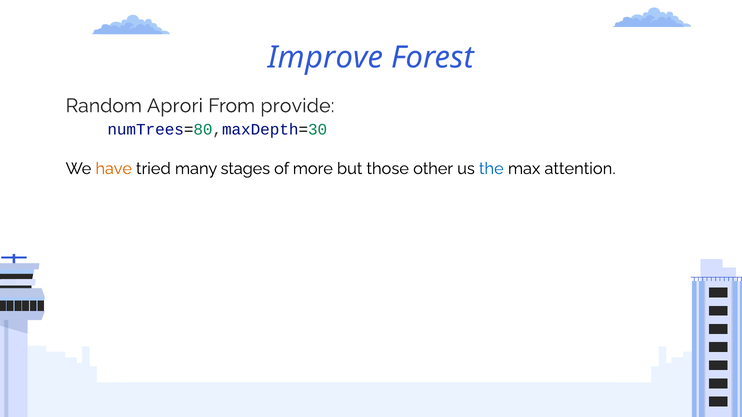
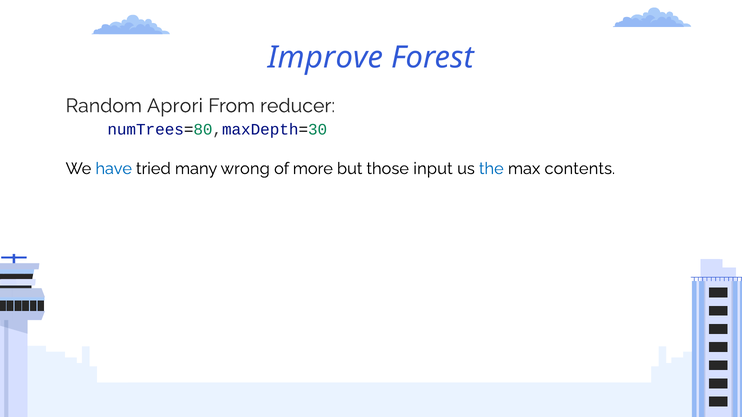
provide: provide -> reducer (298, 106)
have colour: orange -> blue (114, 169)
stages: stages -> wrong (245, 169)
other: other -> input (433, 169)
attention: attention -> contents (580, 169)
